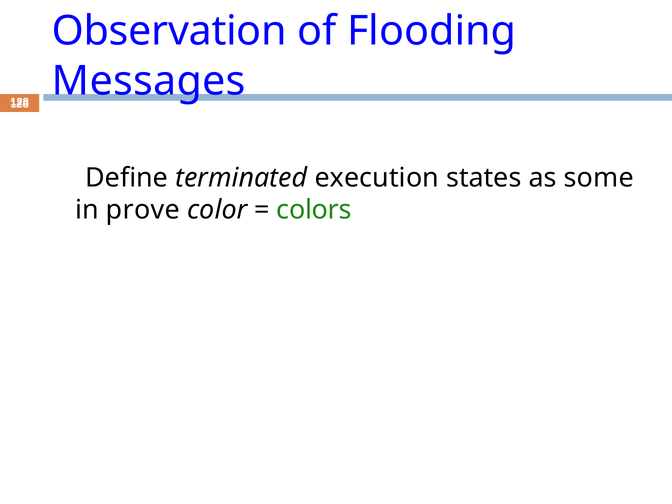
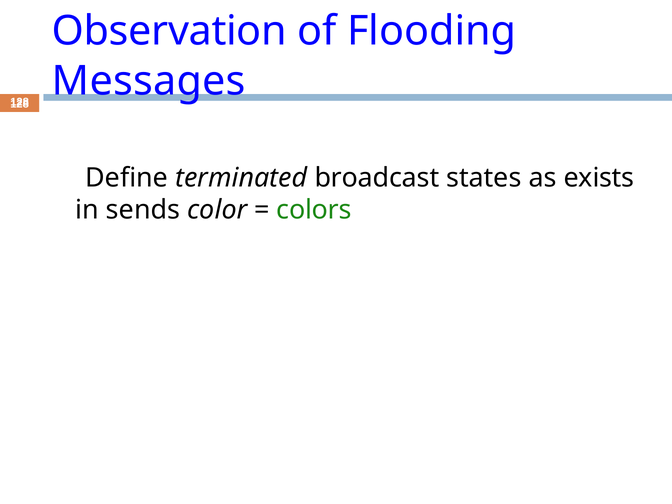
execution: execution -> broadcast (377, 178)
some: some -> exists (599, 178)
prove: prove -> sends (143, 210)
